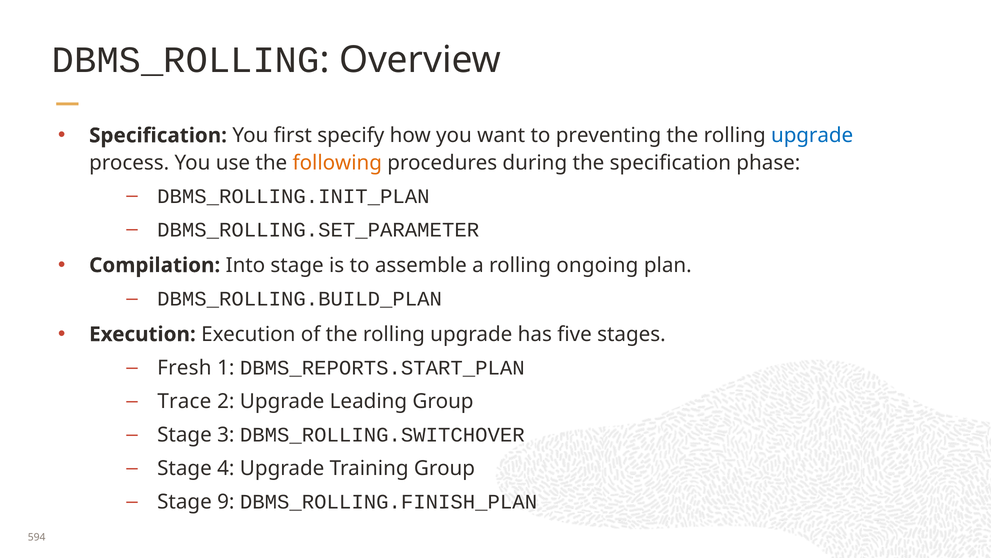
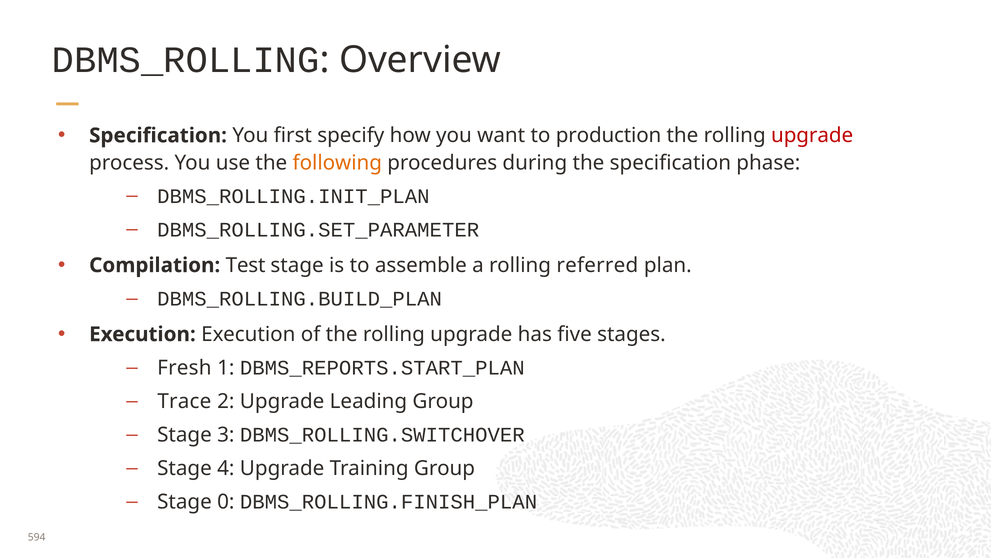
preventing: preventing -> production (609, 135)
upgrade colour: blue -> red (812, 135)
Into: Into -> Test (246, 265)
ongoing: ongoing -> referred (597, 265)
9: 9 -> 0 (226, 501)
